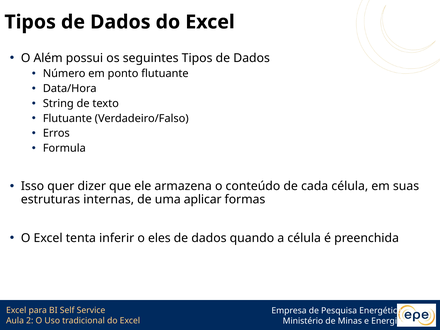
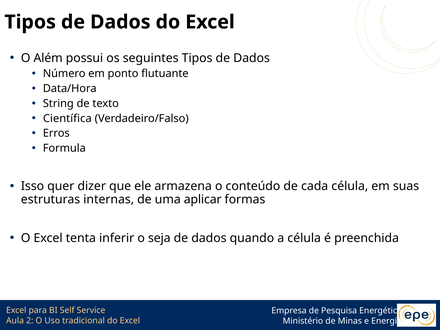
Flutuante: Flutuante -> Científica (67, 118)
eles: eles -> seja (159, 238)
